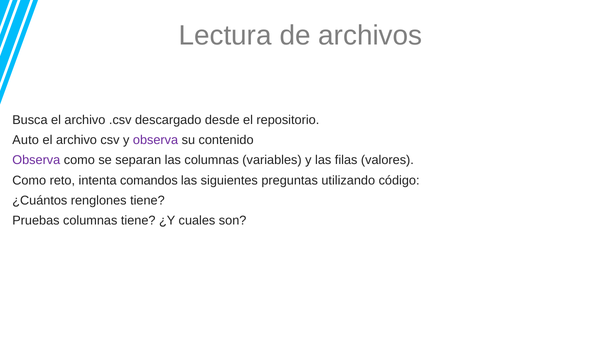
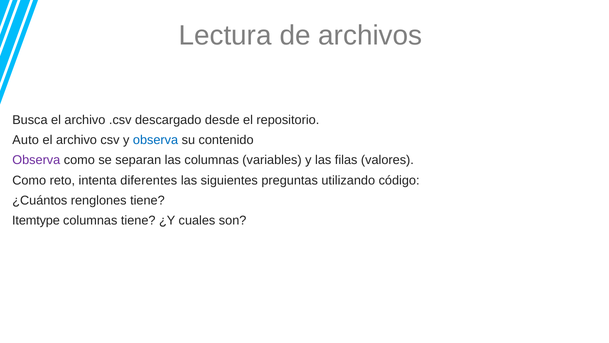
observa colour: purple -> blue (156, 140)
comandos: comandos -> diferentes (149, 180)
Pruebas: Pruebas -> Itemtype (36, 220)
